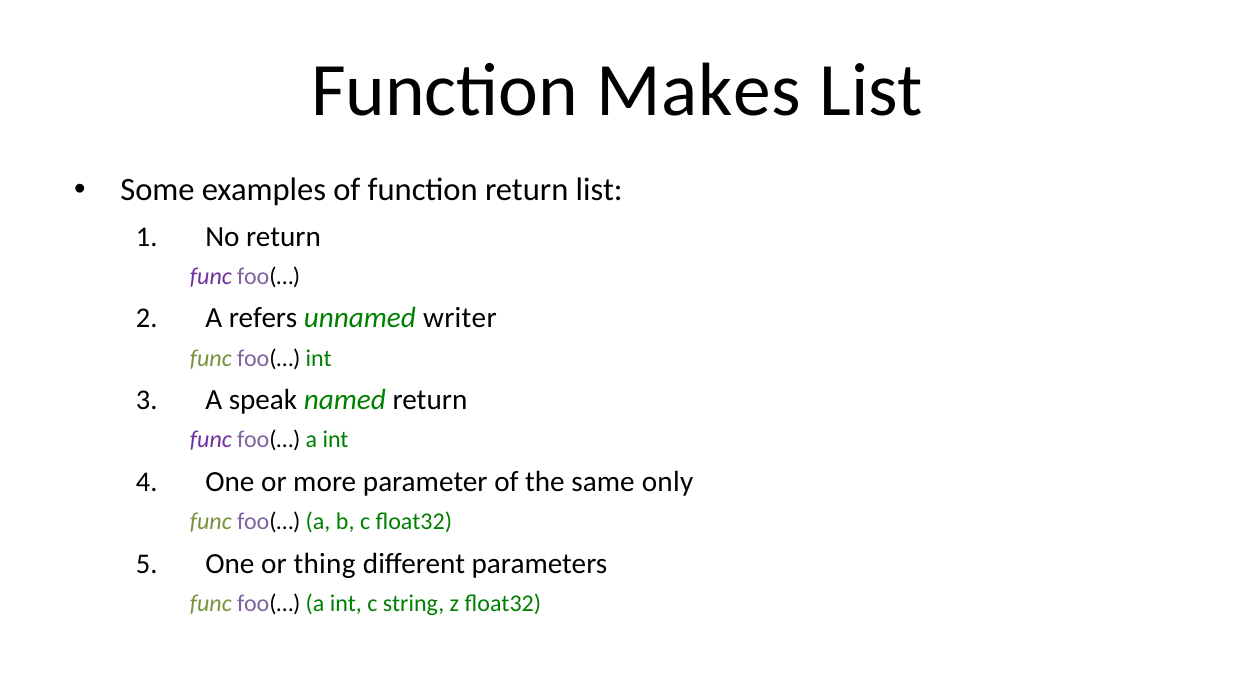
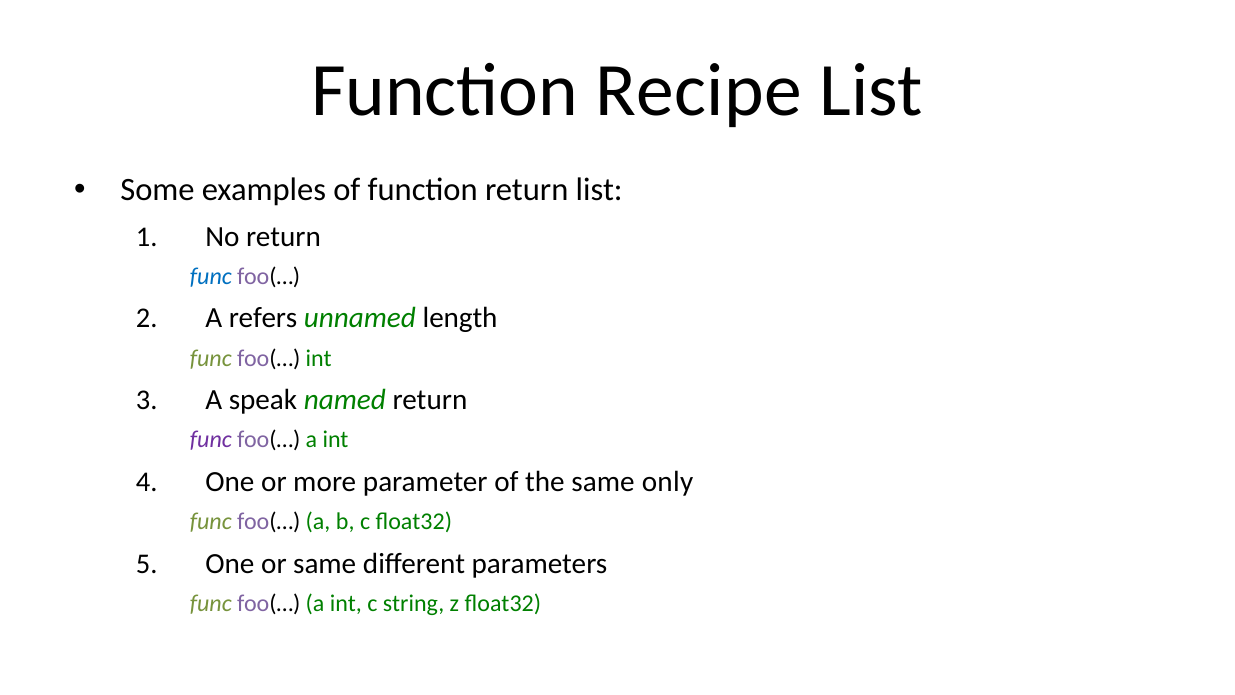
Makes: Makes -> Recipe (699, 91)
func colour: purple -> blue (211, 276)
writer: writer -> length (460, 318)
or thing: thing -> same (325, 563)
